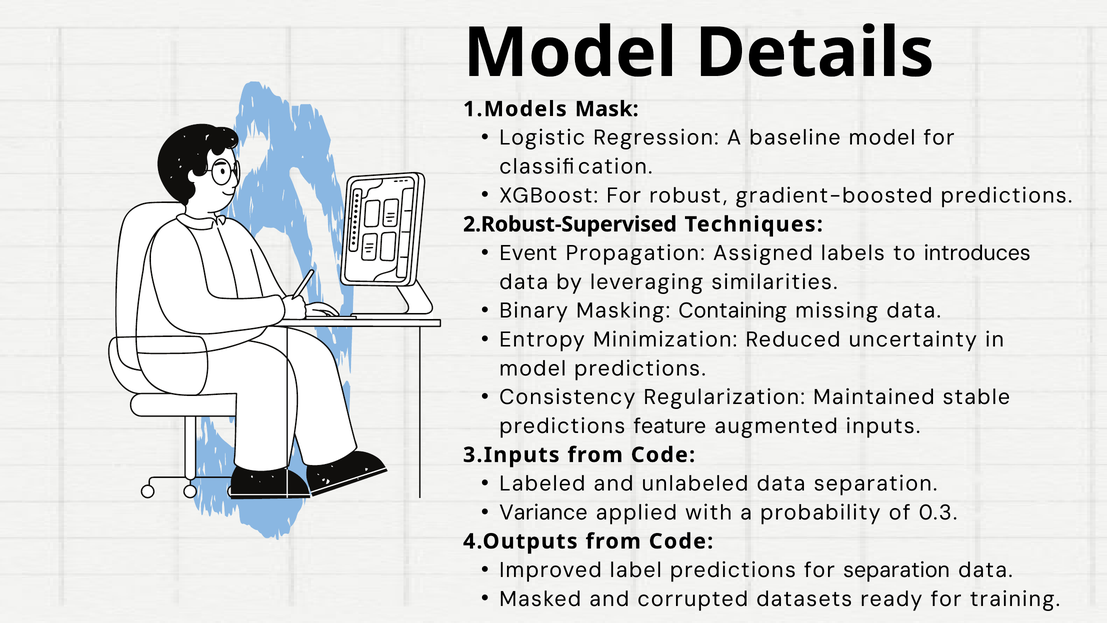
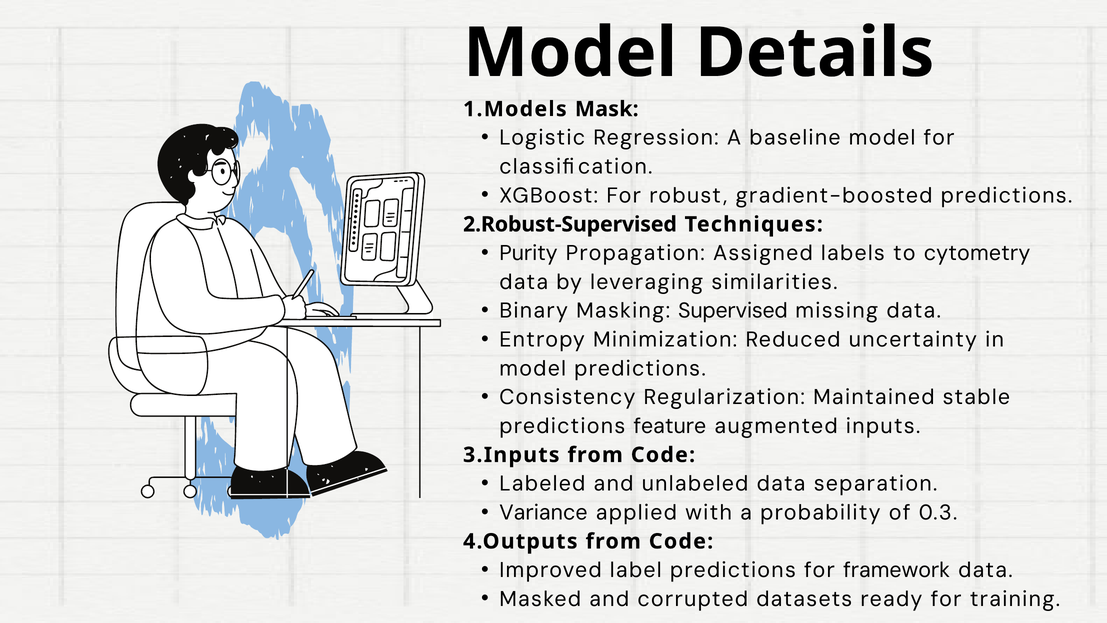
Event: Event -> Purity (528, 253)
introduces: introduces -> cytometry (977, 253)
Containing: Containing -> Supervised (733, 311)
for separation: separation -> framework (897, 570)
